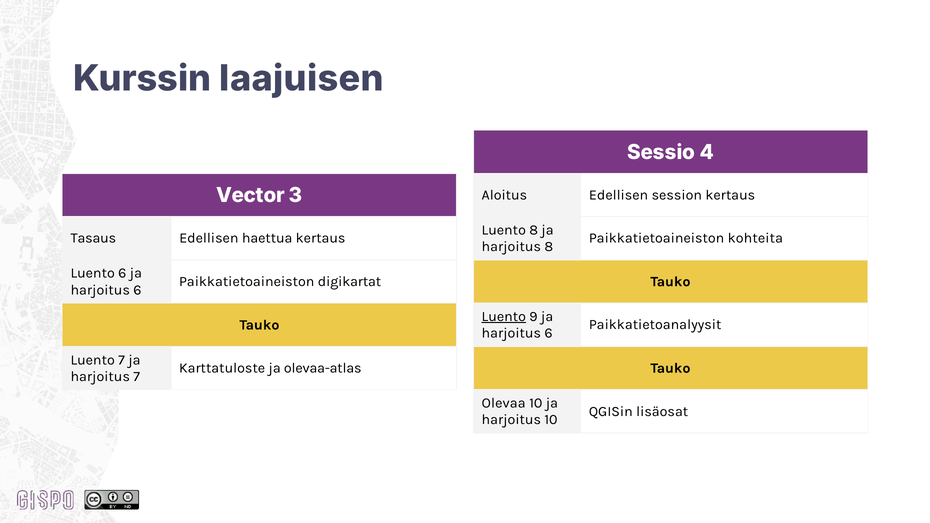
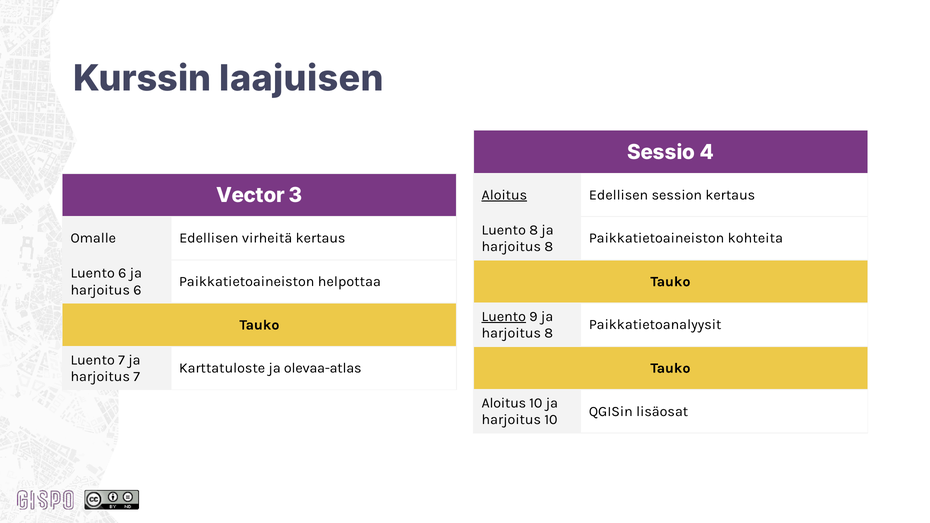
Aloitus underline: none -> present (504, 195)
Tasaus: Tasaus -> Omalle (93, 238)
haettua: haettua -> virheitä (267, 238)
digikartat: digikartat -> helpottaa (349, 282)
6: 6 -> 8 (549, 333)
Olevaa: Olevaa -> Aloitus (504, 403)
